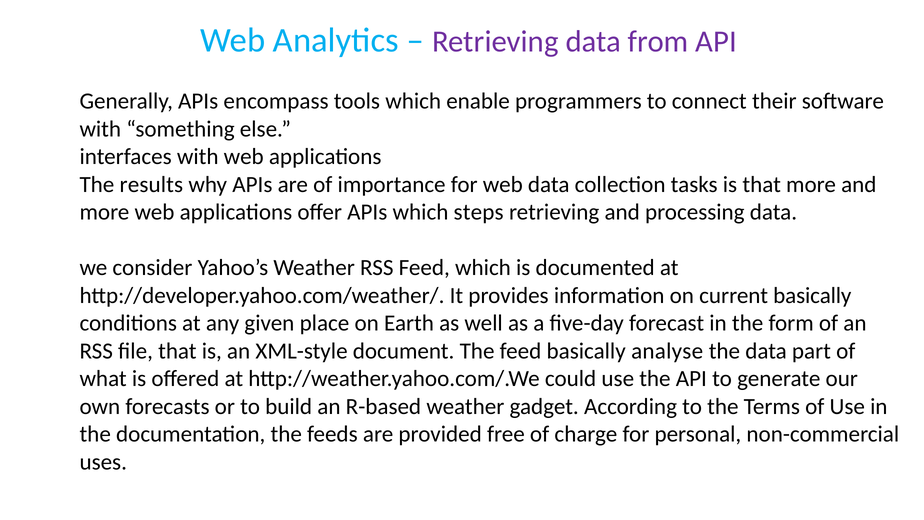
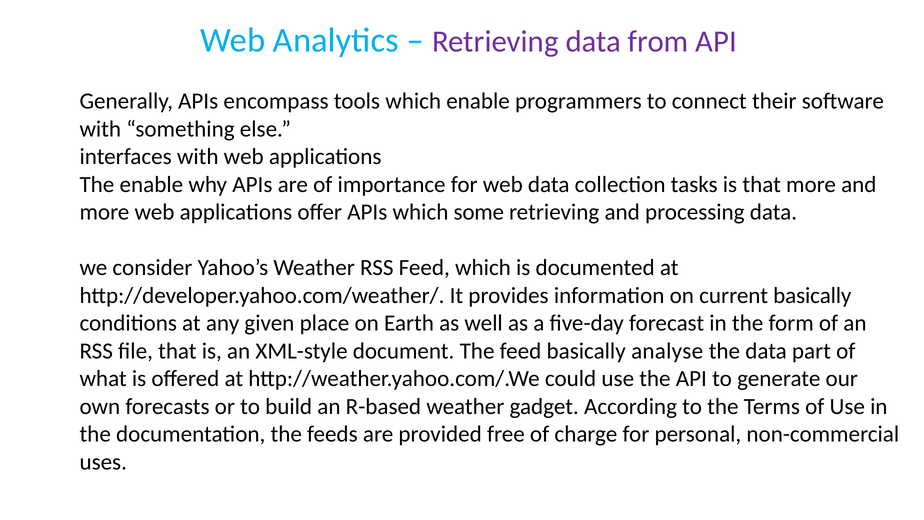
The results: results -> enable (151, 184)
steps: steps -> some (479, 212)
